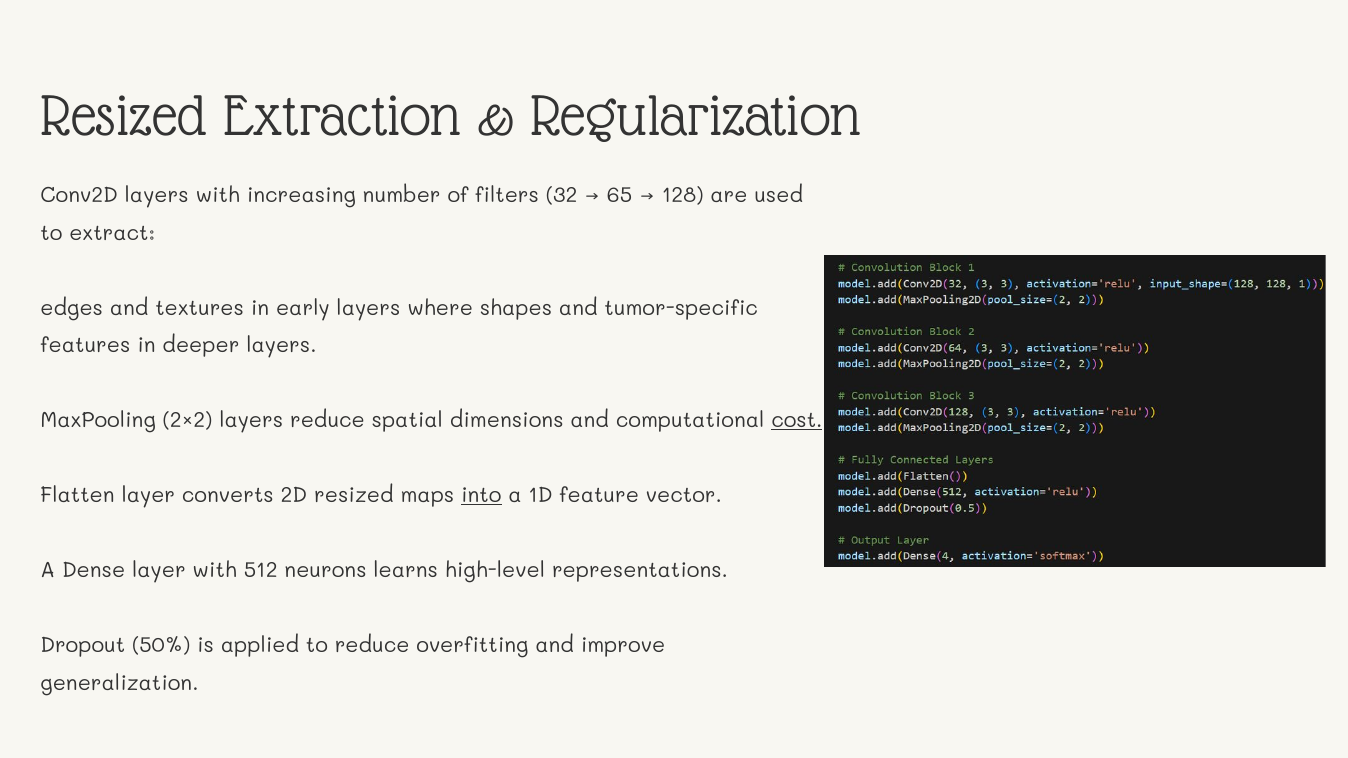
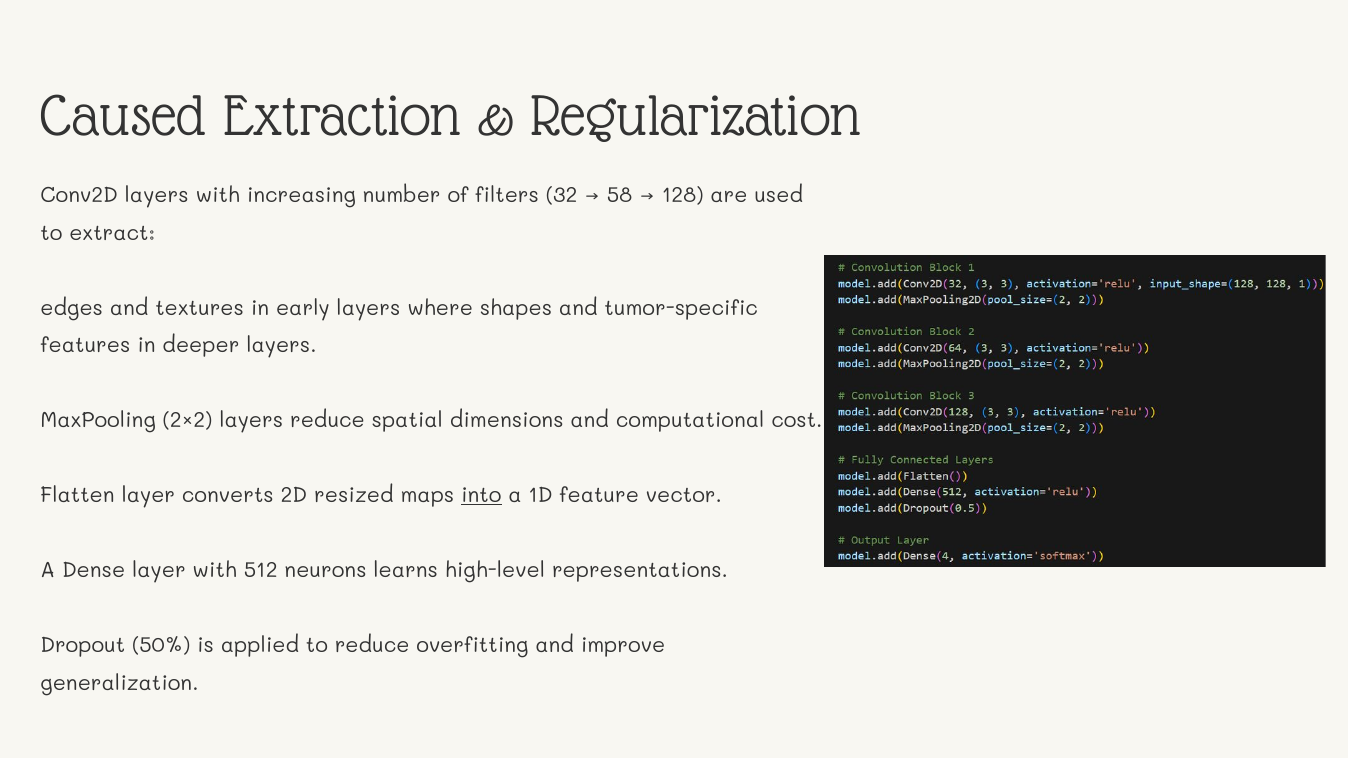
Resized: Resized -> Caused (124, 115)
65: 65 -> 58 (620, 196)
cost underline: present -> none (797, 421)
